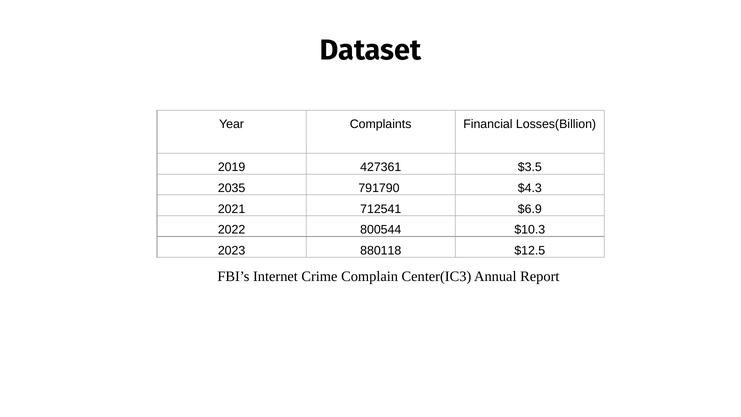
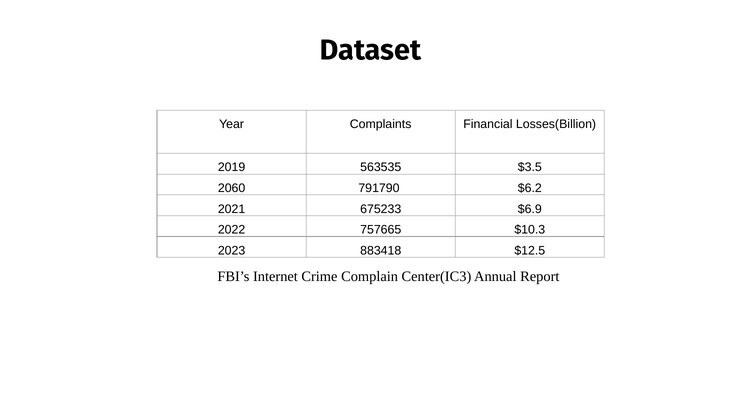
427361: 427361 -> 563535 (381, 167)
2035: 2035 -> 2060 (232, 188)
$4.3: $4.3 -> $6.2 (530, 188)
712541: 712541 -> 675233 (381, 209)
800544: 800544 -> 757665 (381, 230)
880118: 880118 -> 883418 (381, 250)
